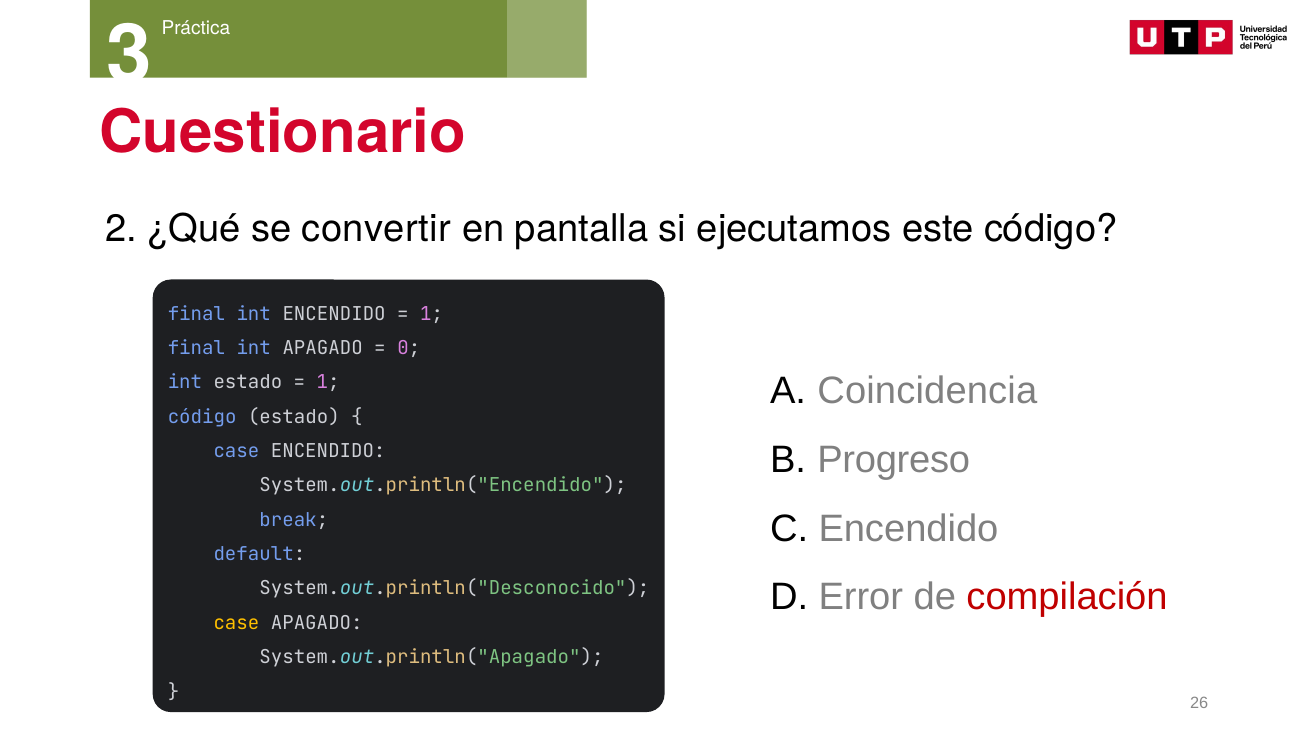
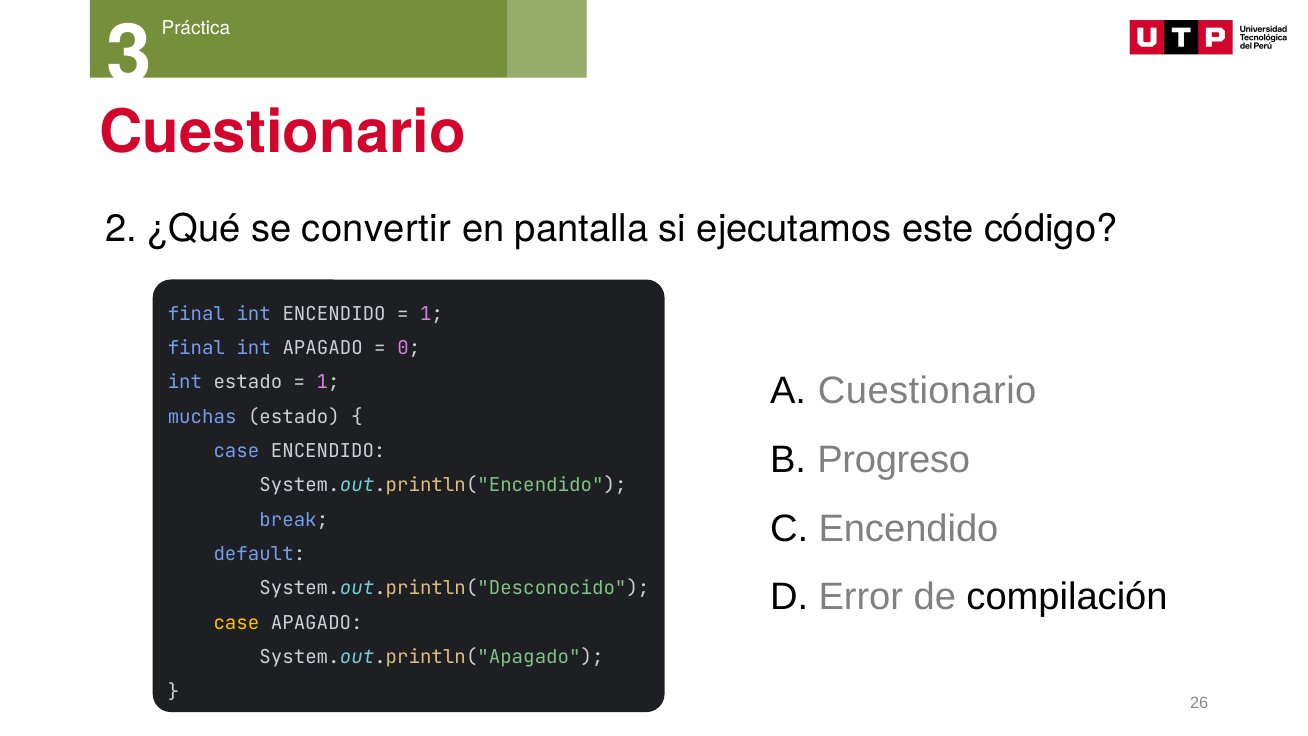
Coincidencia: Coincidencia -> Cuestionario (927, 391)
código: código -> muchas (202, 417)
compilación colour: red -> black (1067, 597)
